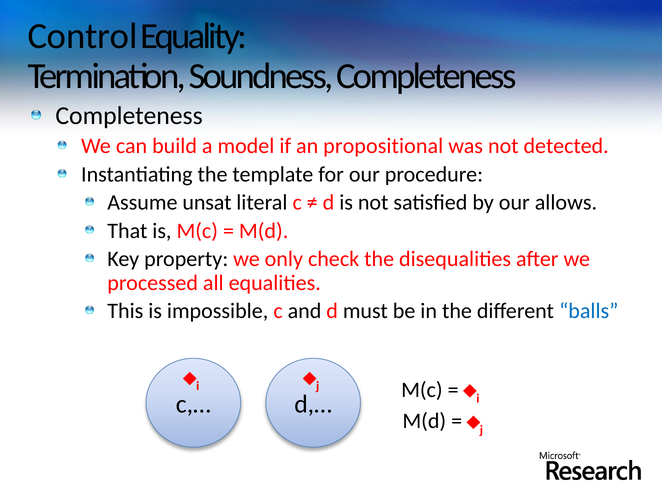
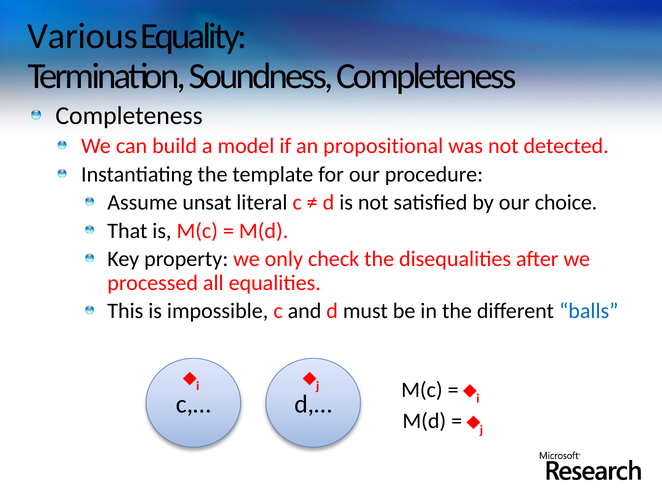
Control: Control -> Various (83, 36)
allows: allows -> choice (566, 203)
